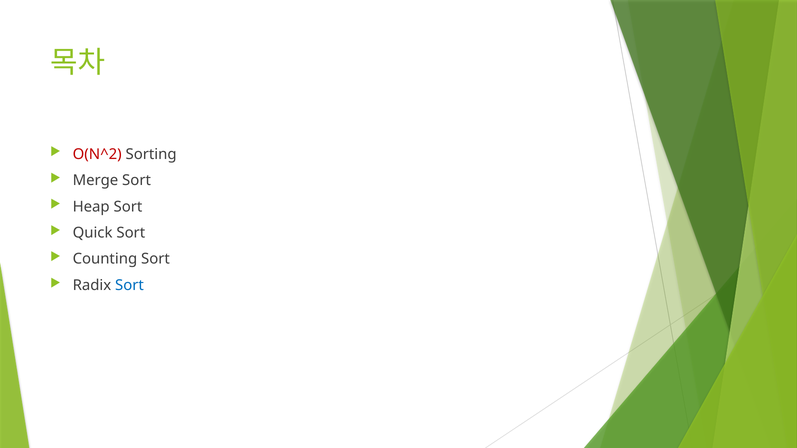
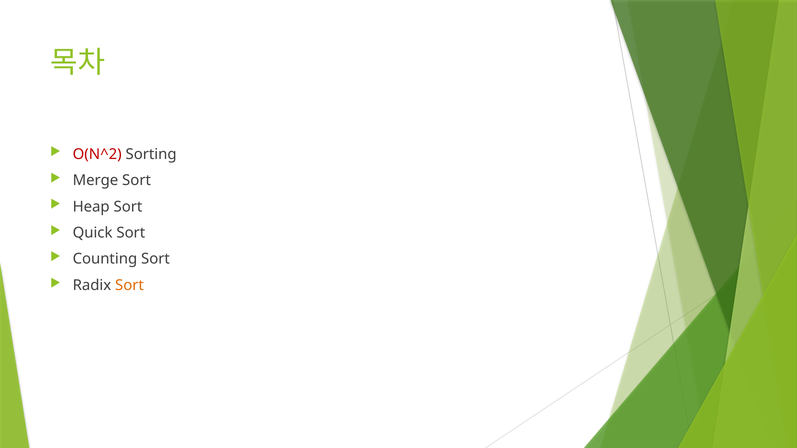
Sort colour: blue -> orange (129, 285)
